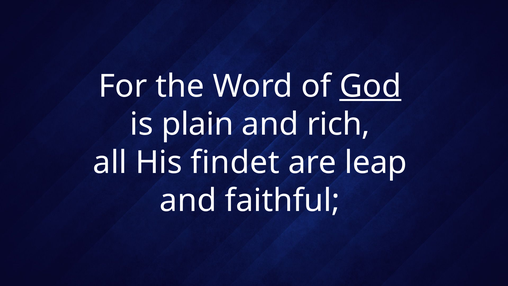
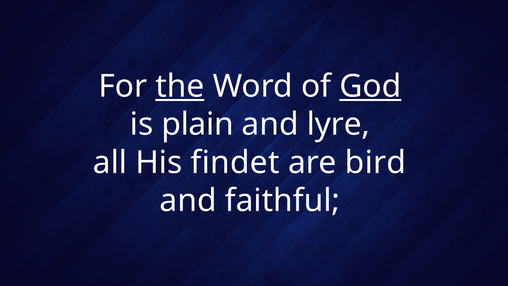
the underline: none -> present (180, 86)
rich: rich -> lyre (338, 124)
leap: leap -> bird (376, 162)
